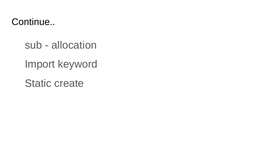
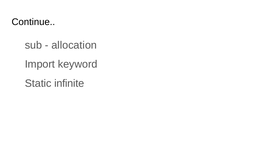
create: create -> infinite (69, 83)
